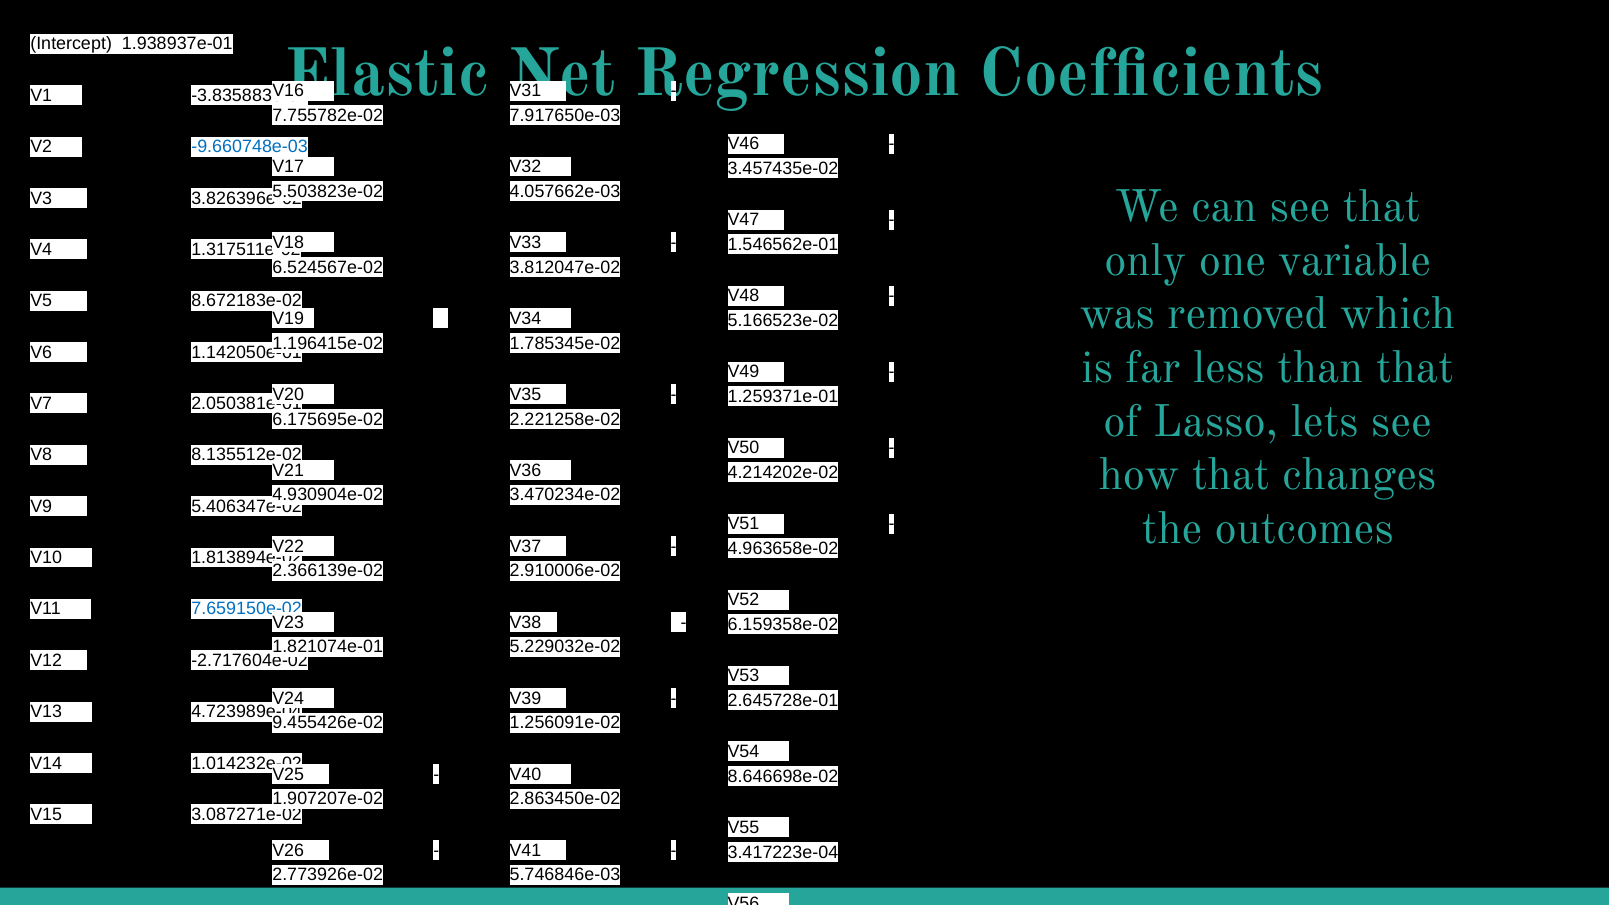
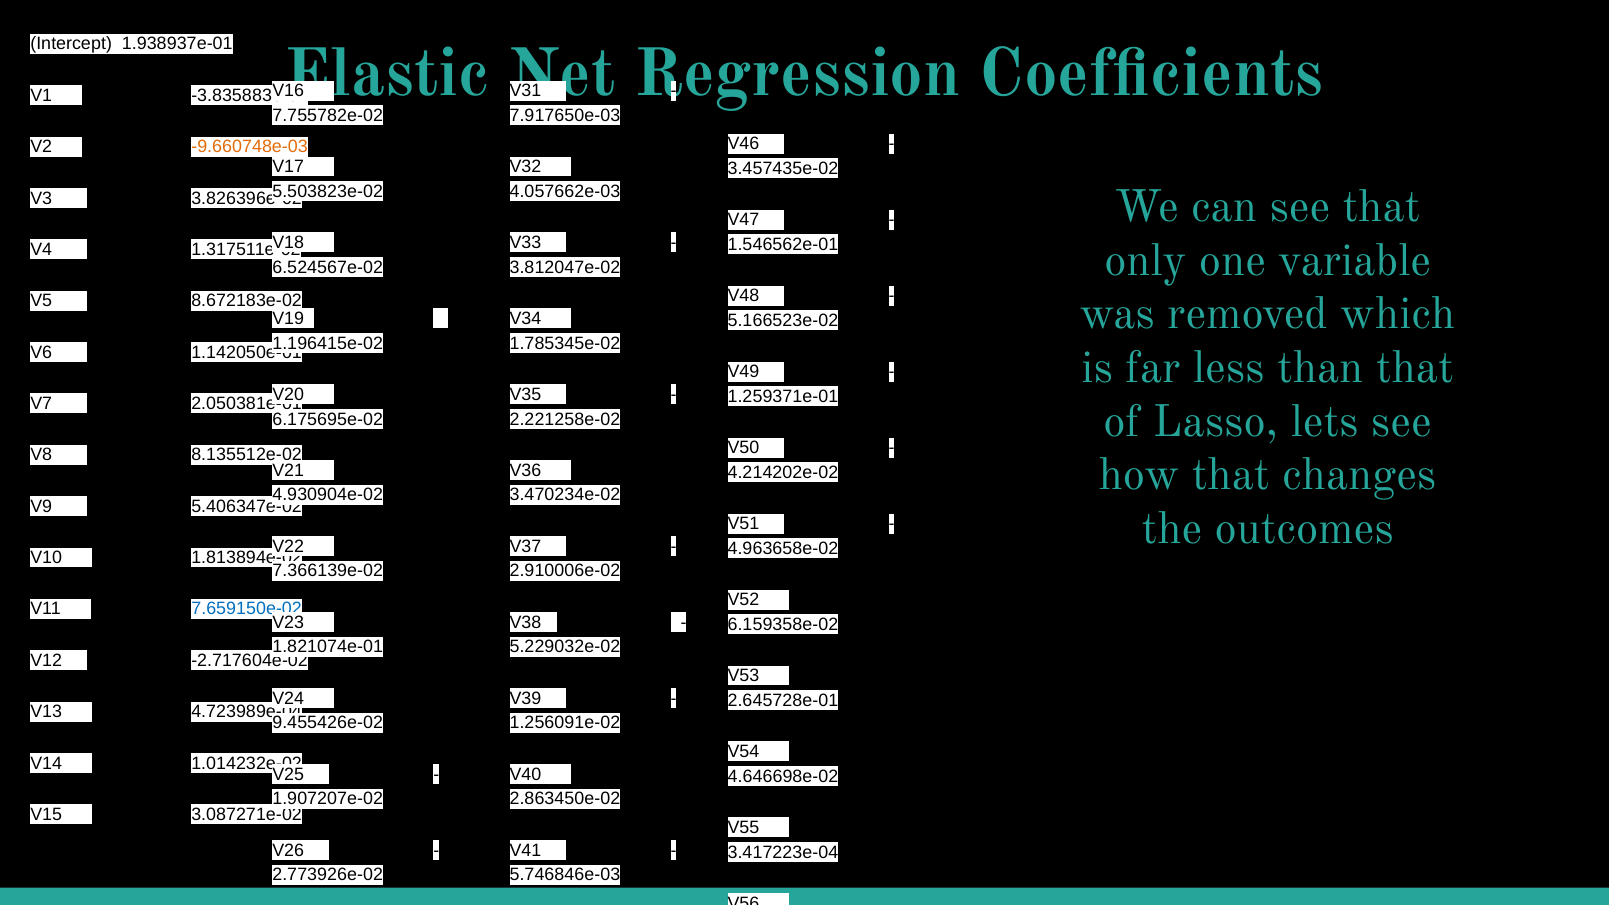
-9.660748e-03 colour: blue -> orange (250, 147)
2.366139e-02: 2.366139e-02 -> 7.366139e-02 (328, 571)
8.646698e-02: 8.646698e-02 -> 4.646698e-02 (783, 776)
